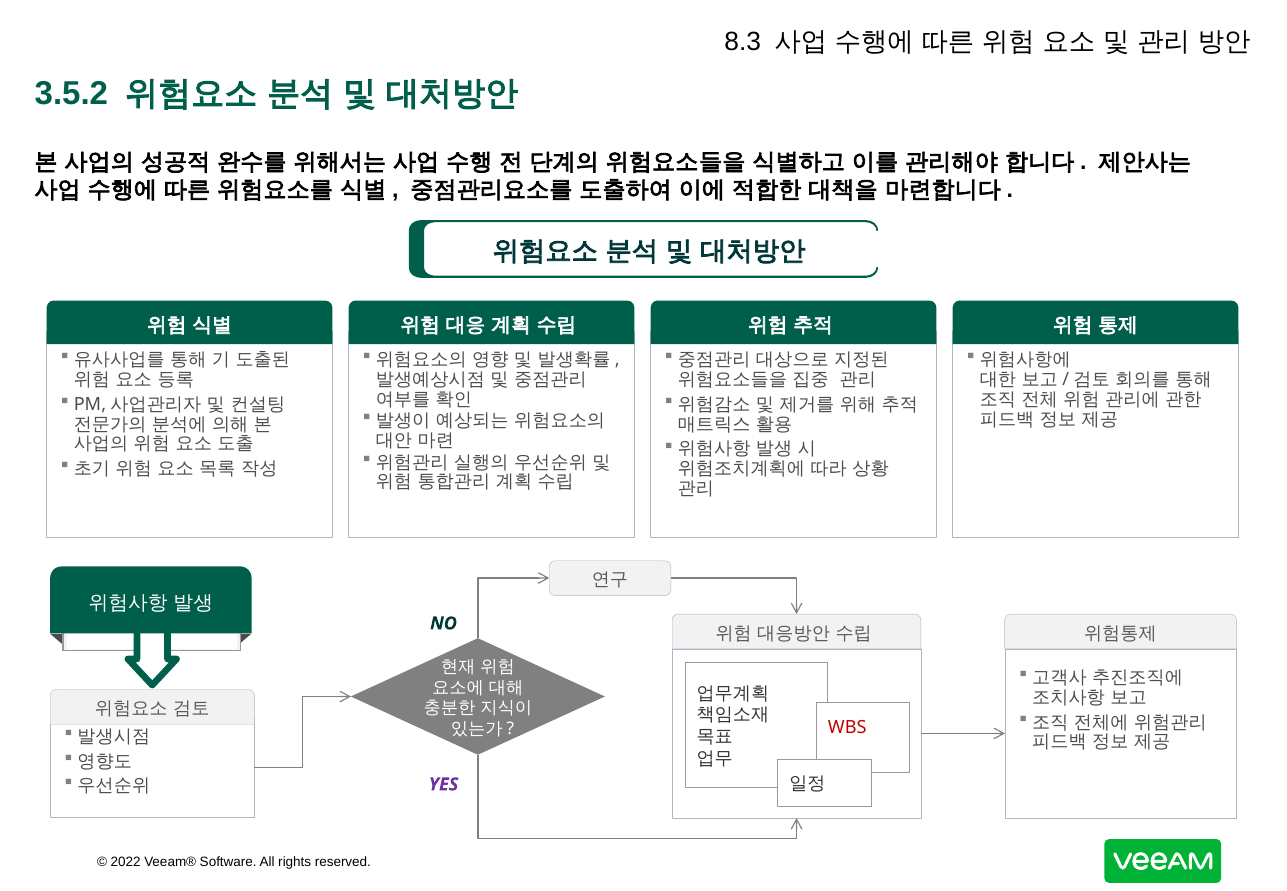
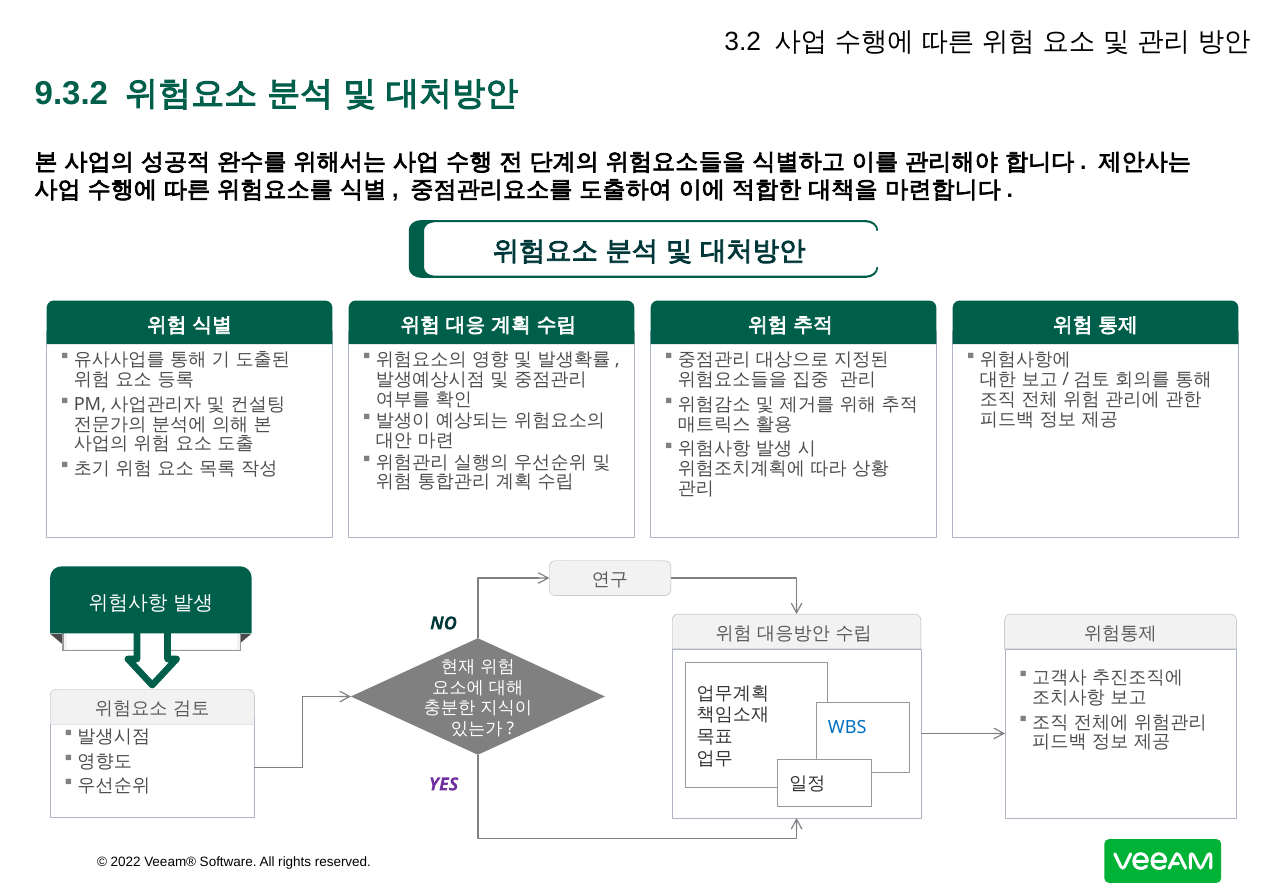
8.3: 8.3 -> 3.2 (743, 42)
3.5.2: 3.5.2 -> 9.3.2 (71, 93)
WBS colour: red -> blue (847, 728)
